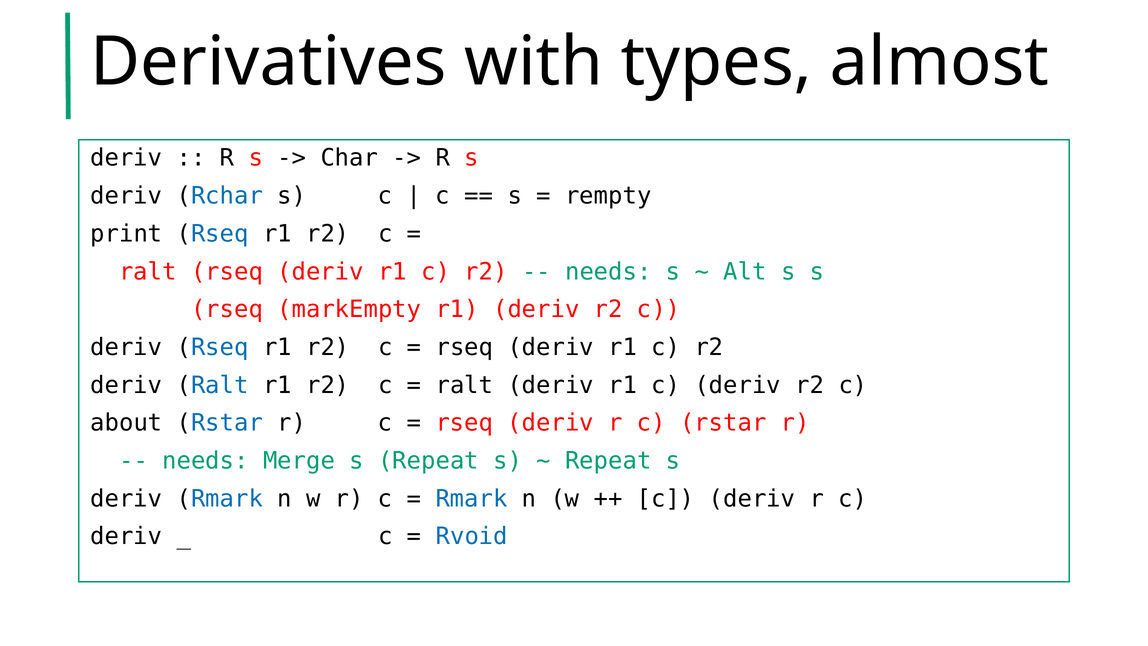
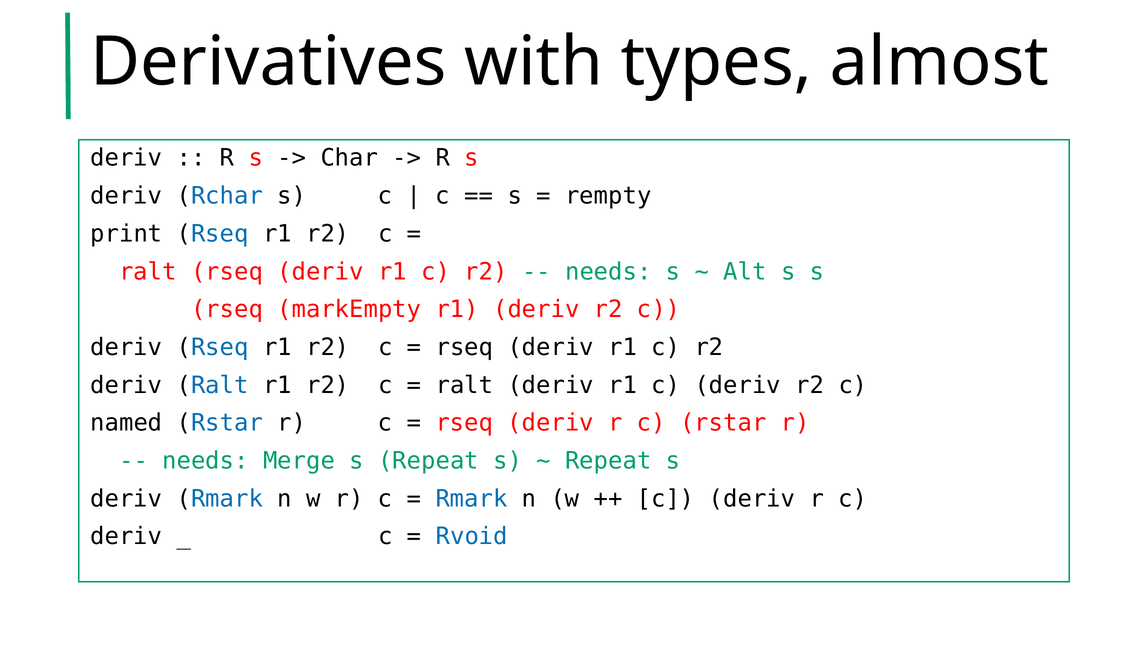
about: about -> named (126, 423)
